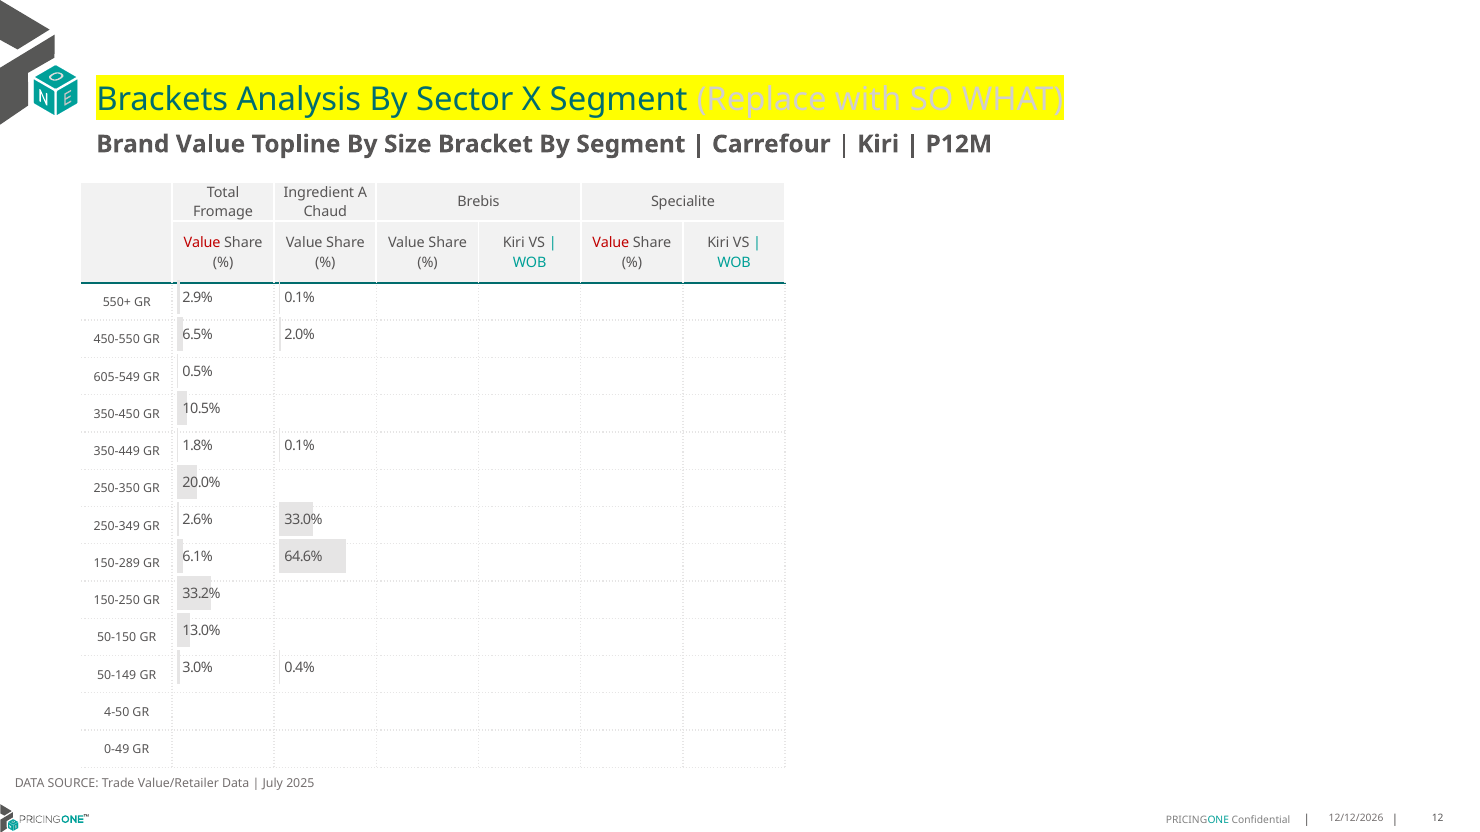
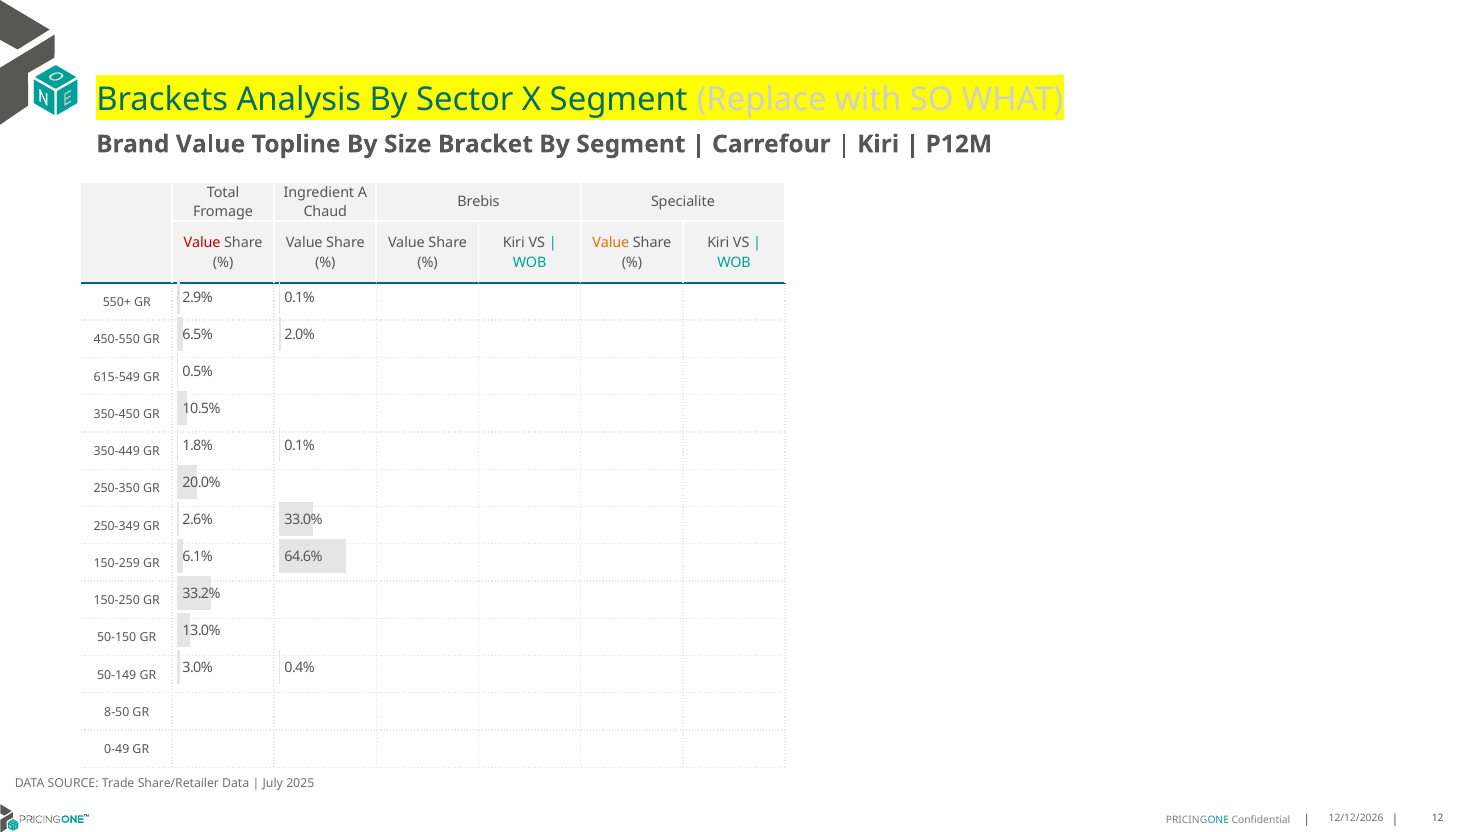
Value colour: red -> orange (611, 243)
605-549: 605-549 -> 615-549 (117, 377)
150-289: 150-289 -> 150-259 (117, 564)
4-50: 4-50 -> 8-50 (117, 713)
Value/Retailer: Value/Retailer -> Share/Retailer (178, 784)
